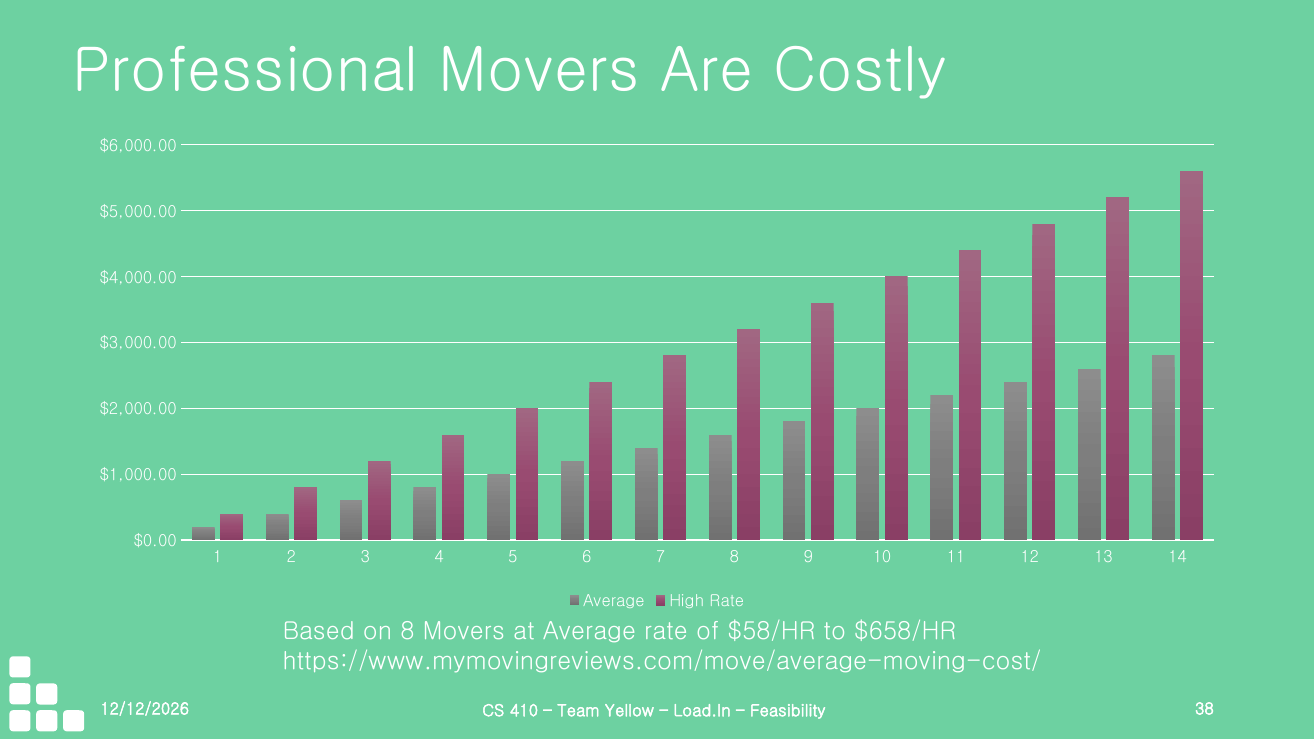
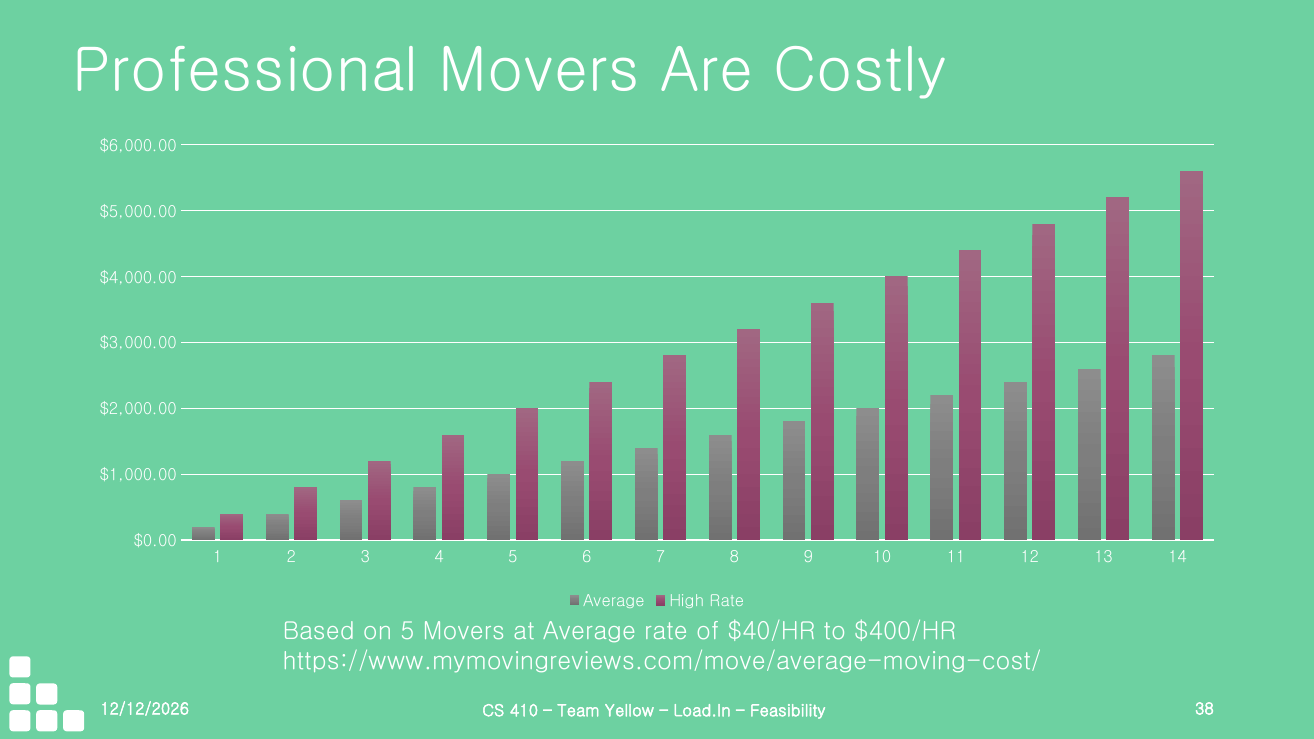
on 8: 8 -> 5 (407, 632)
$58/HR: $58/HR -> $40/HR (771, 632)
$658/HR: $658/HR -> $400/HR (905, 632)
